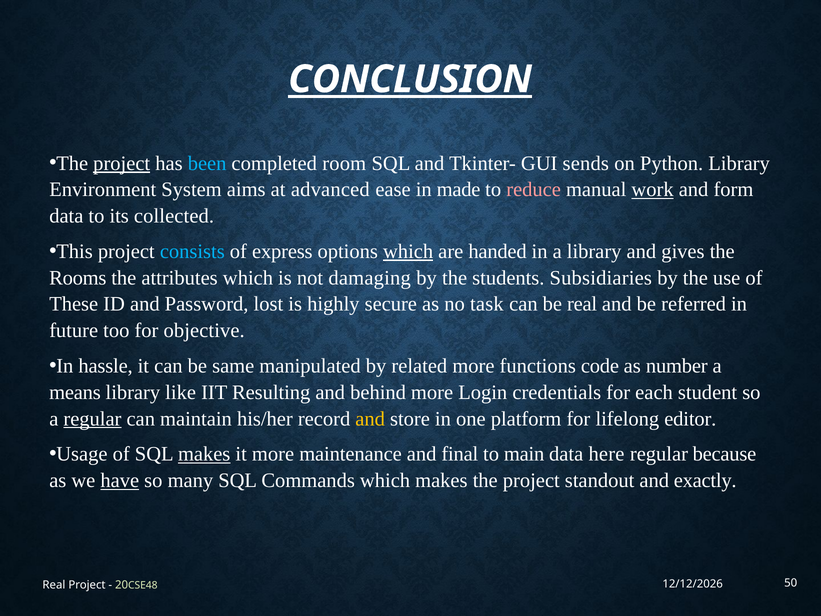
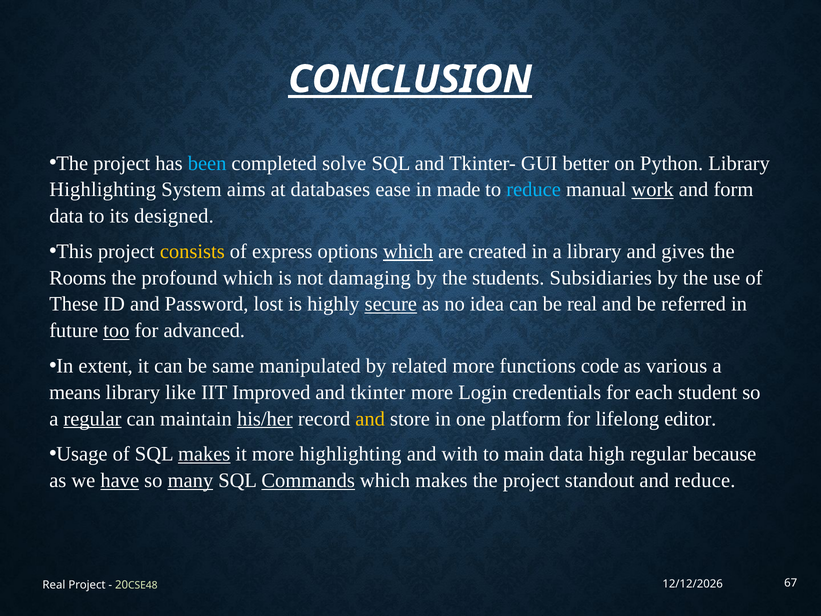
project underline: present -> none (122, 163)
room: room -> solve (344, 163)
sends: sends -> better (586, 163)
Environment: Environment -> Highlighting (103, 190)
advanced: advanced -> databases (330, 190)
reduce colour: pink -> light blue (534, 190)
collected: collected -> designed (174, 216)
consists colour: light blue -> yellow (192, 251)
handed: handed -> created (498, 251)
attributes: attributes -> profound (180, 278)
secure underline: none -> present (391, 304)
task: task -> idea (487, 304)
too underline: none -> present (116, 330)
objective: objective -> advanced (204, 330)
hassle: hassle -> extent (106, 366)
number: number -> various (677, 366)
Resulting: Resulting -> Improved (271, 392)
behind: behind -> tkinter (378, 392)
his/her underline: none -> present (265, 419)
more maintenance: maintenance -> highlighting (350, 454)
final: final -> with (460, 454)
here: here -> high (607, 454)
many underline: none -> present (190, 480)
Commands underline: none -> present (308, 480)
and exactly: exactly -> reduce (705, 480)
50: 50 -> 67 (791, 583)
